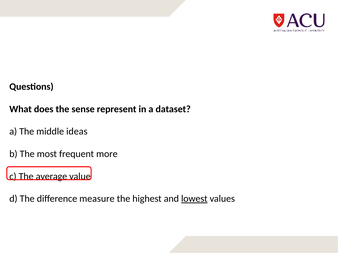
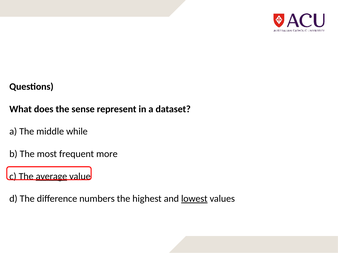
ideas: ideas -> while (77, 132)
average underline: none -> present (51, 177)
measure: measure -> numbers (97, 199)
